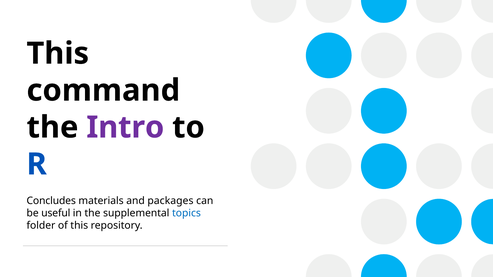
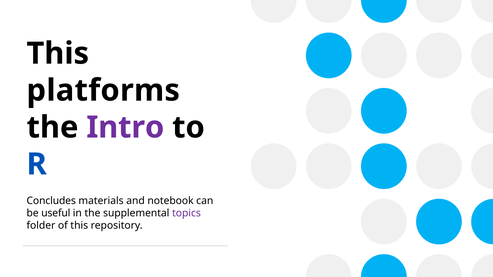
command: command -> platforms (103, 91)
packages: packages -> notebook (171, 201)
topics colour: blue -> purple (186, 213)
